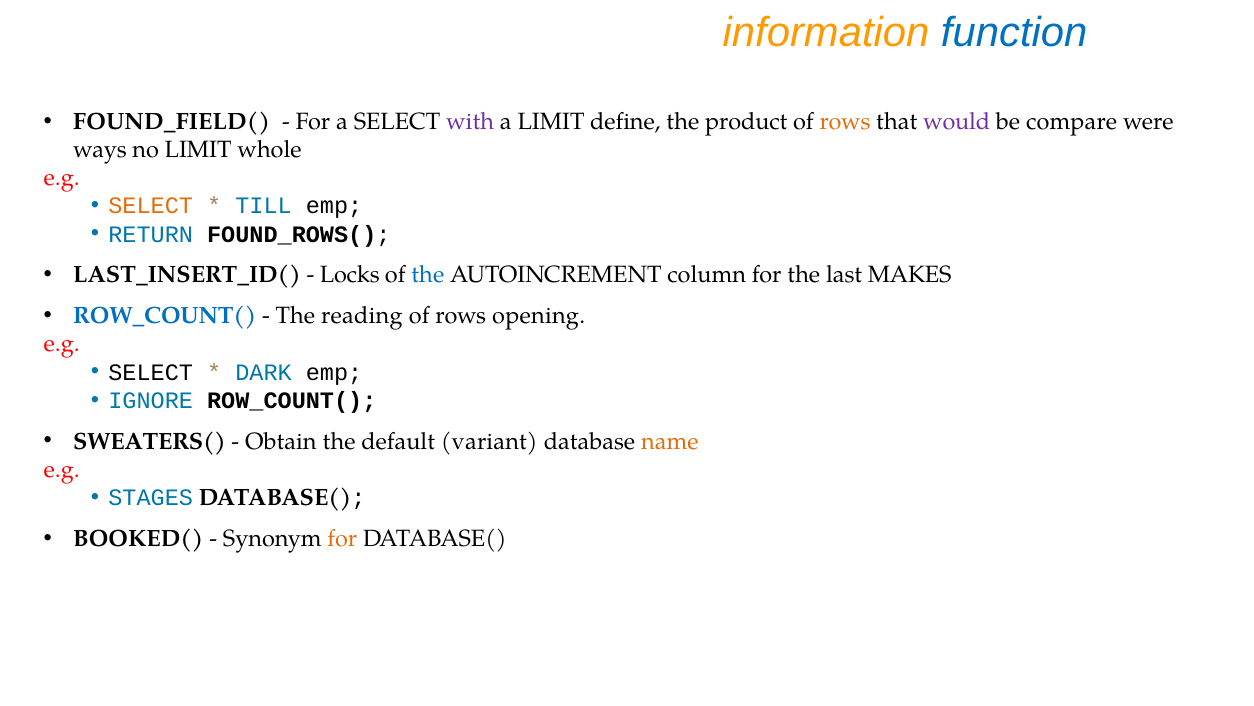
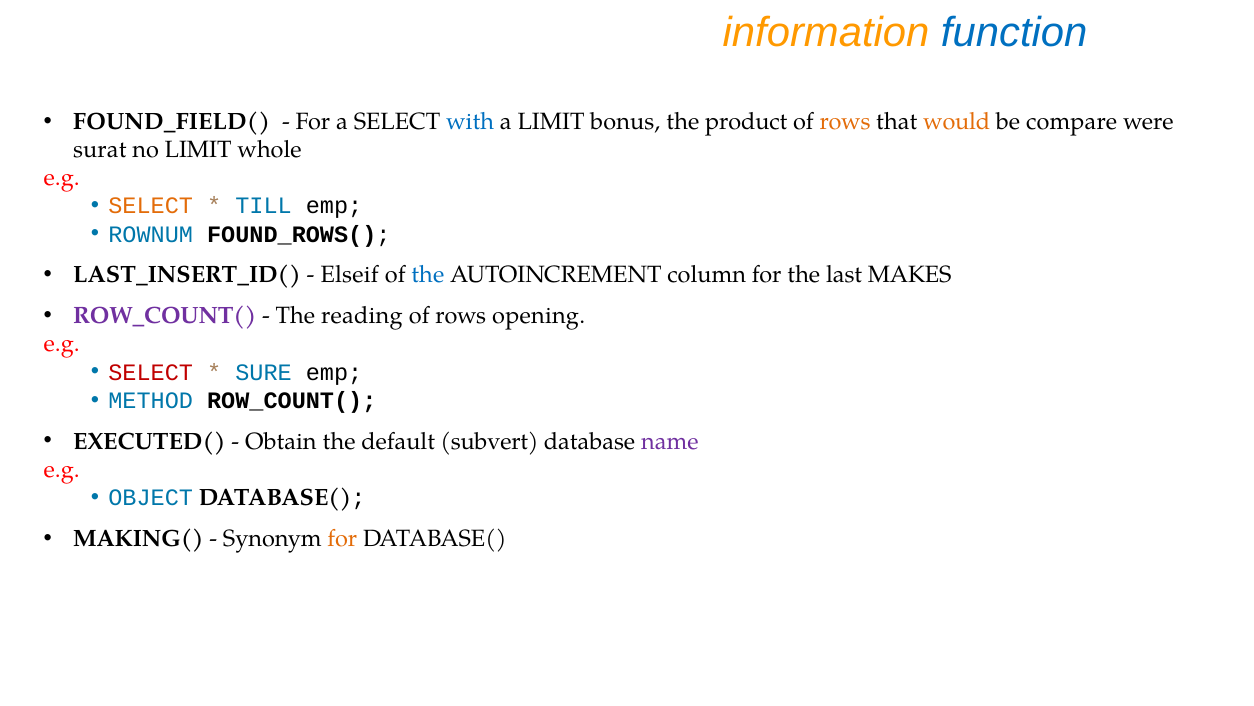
with colour: purple -> blue (470, 121)
define: define -> bonus (625, 121)
would colour: purple -> orange (957, 121)
ways: ways -> surat (100, 150)
RETURN: RETURN -> ROWNUM (151, 234)
Locks: Locks -> Elseif (350, 275)
ROW_COUNT( colour: blue -> purple (165, 316)
SELECT colour: black -> red (151, 372)
DARK: DARK -> SURE (264, 372)
IGNORE: IGNORE -> METHOD (151, 400)
SWEATERS(: SWEATERS( -> EXECUTED( (149, 441)
variant: variant -> subvert (489, 441)
name colour: orange -> purple (670, 441)
STAGES: STAGES -> OBJECT (151, 498)
BOOKED(: BOOKED( -> MAKING( (138, 538)
